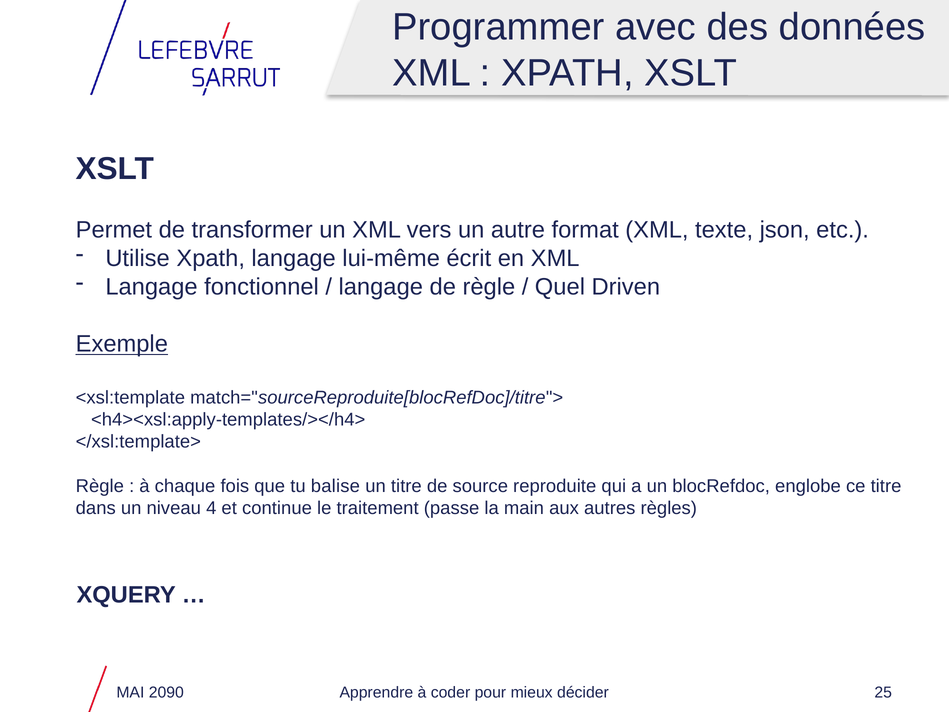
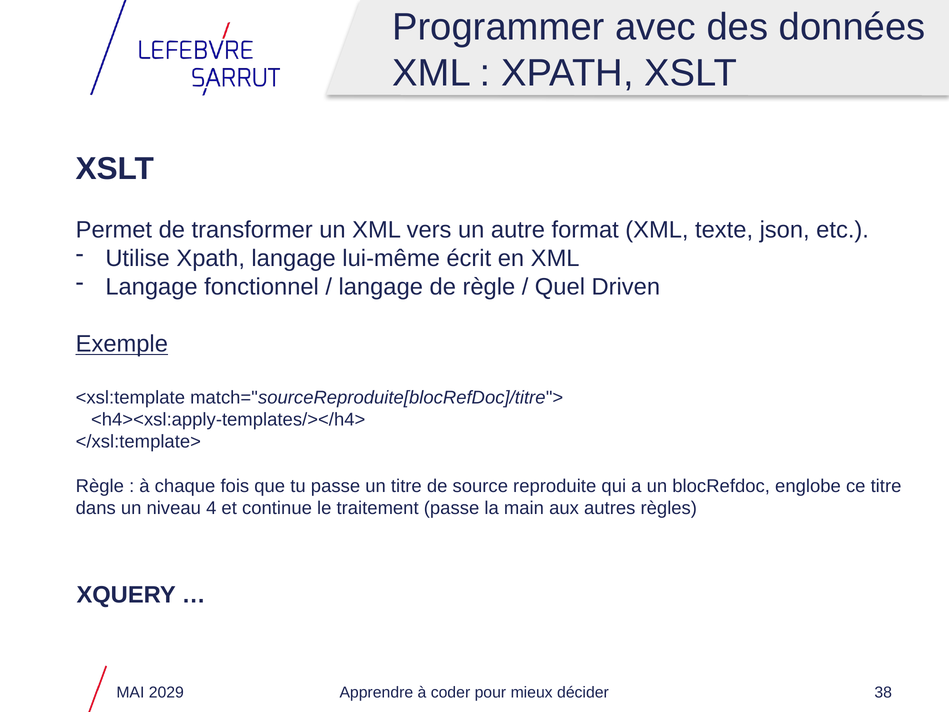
tu balise: balise -> passe (335, 486)
2090: 2090 -> 2029 (166, 693)
25: 25 -> 38 (883, 693)
